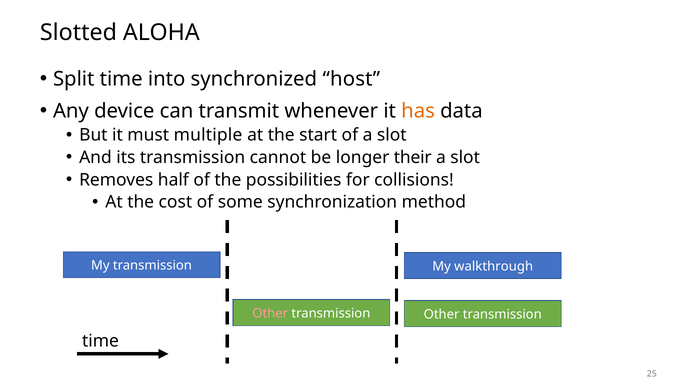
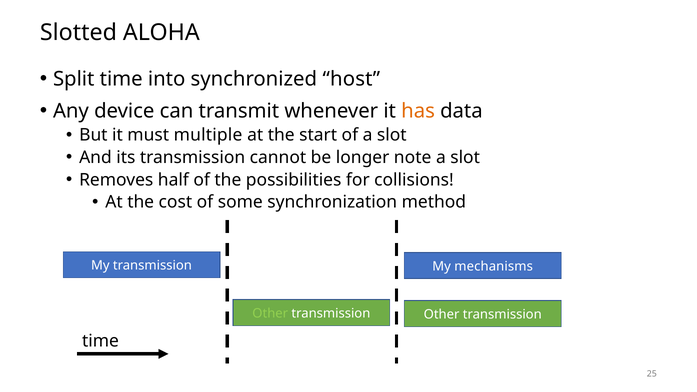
their: their -> note (413, 157)
walkthrough: walkthrough -> mechanisms (494, 266)
Other colour: pink -> light green (270, 314)
